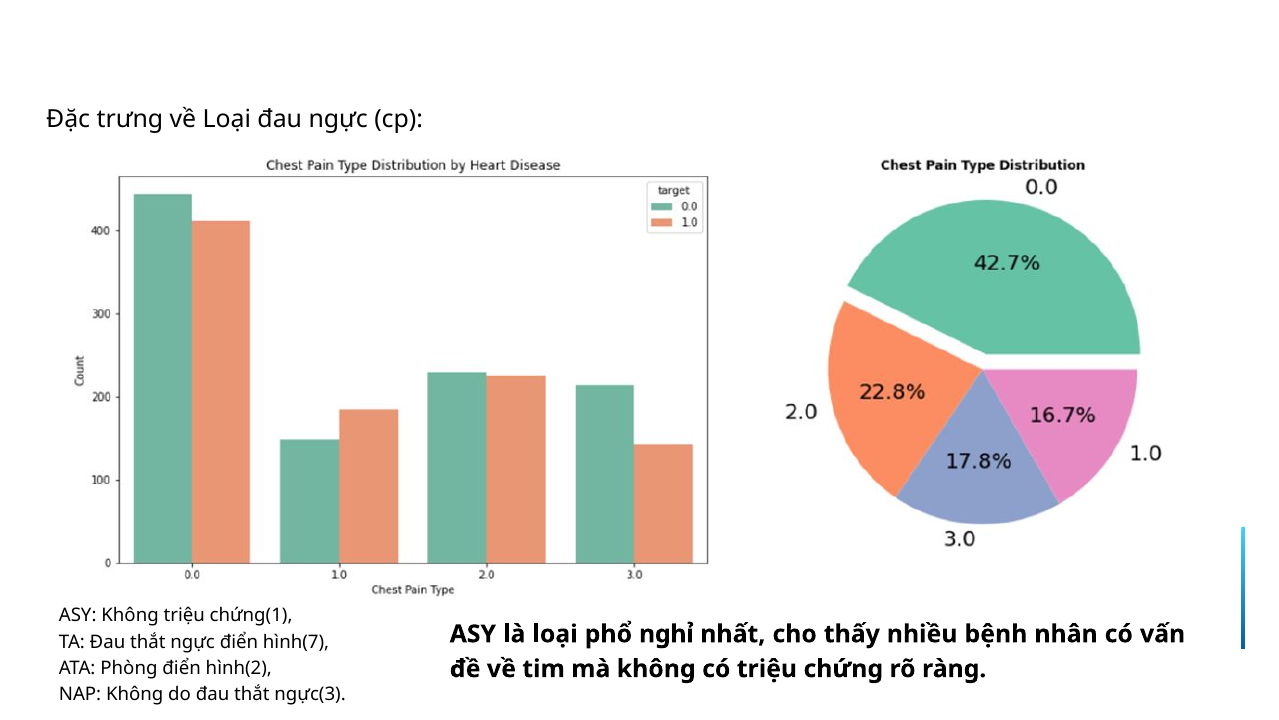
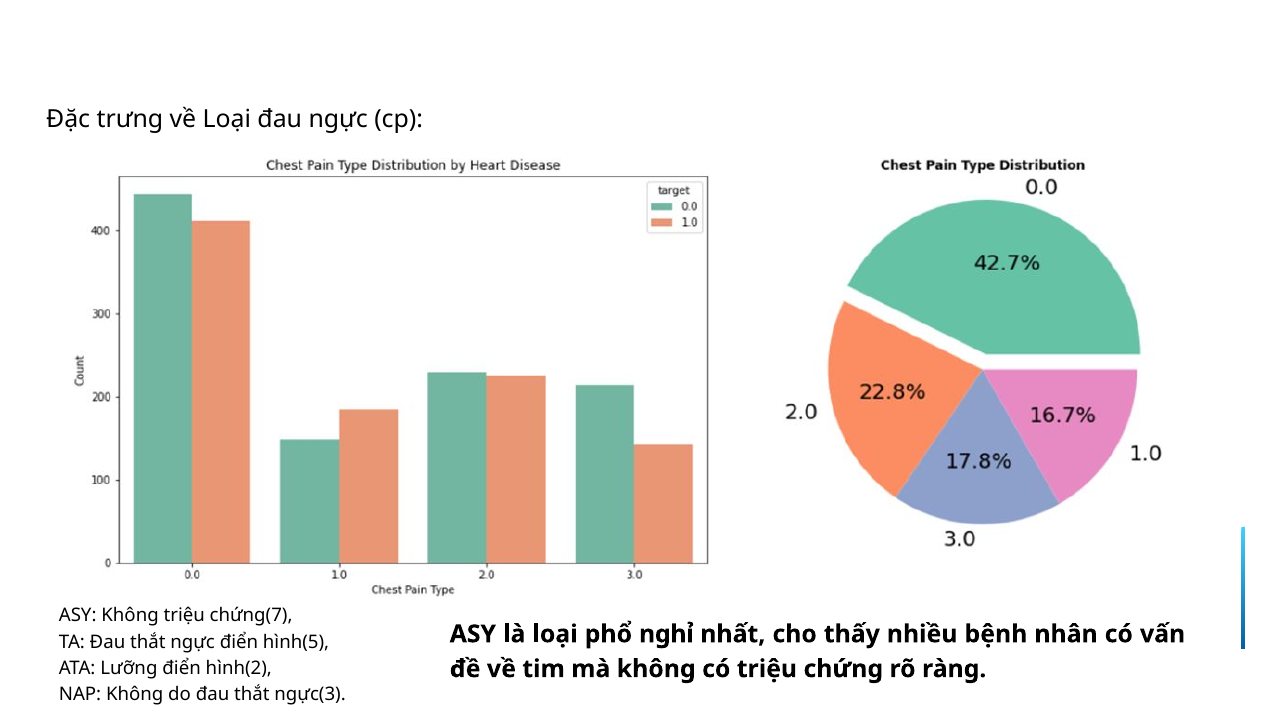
chứng(1: chứng(1 -> chứng(7 (251, 615)
hình(7: hình(7 -> hình(5 (296, 641)
Phòng: Phòng -> Lưỡng (129, 667)
